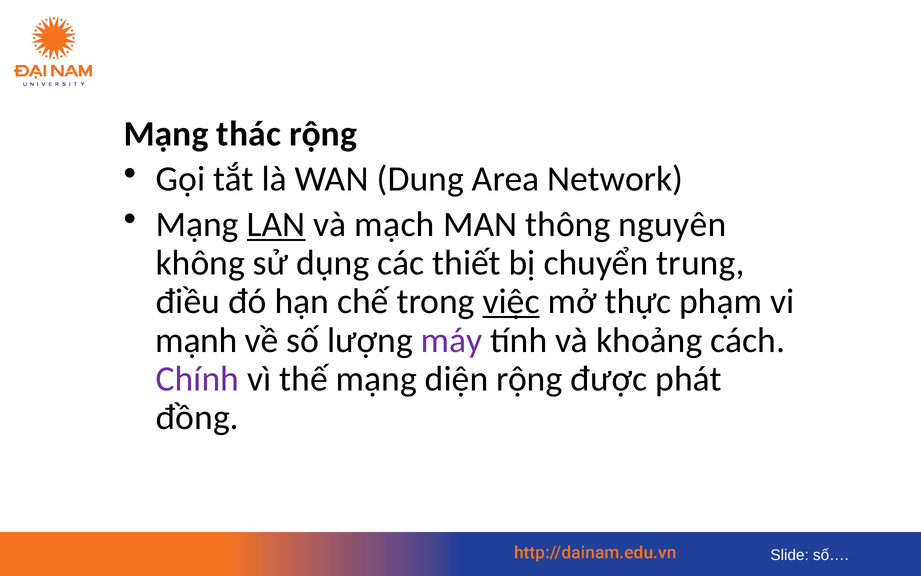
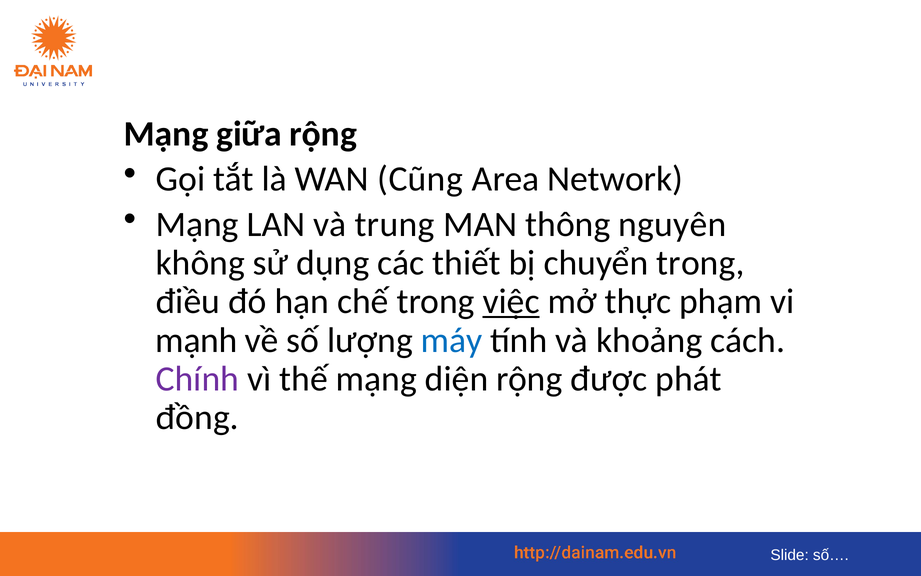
thác: thác -> giữa (249, 134)
Dung: Dung -> Cũng (420, 179)
LAN underline: present -> none (276, 224)
mạch: mạch -> trung (394, 224)
chuyển trung: trung -> trong (700, 263)
máy colour: purple -> blue (452, 340)
